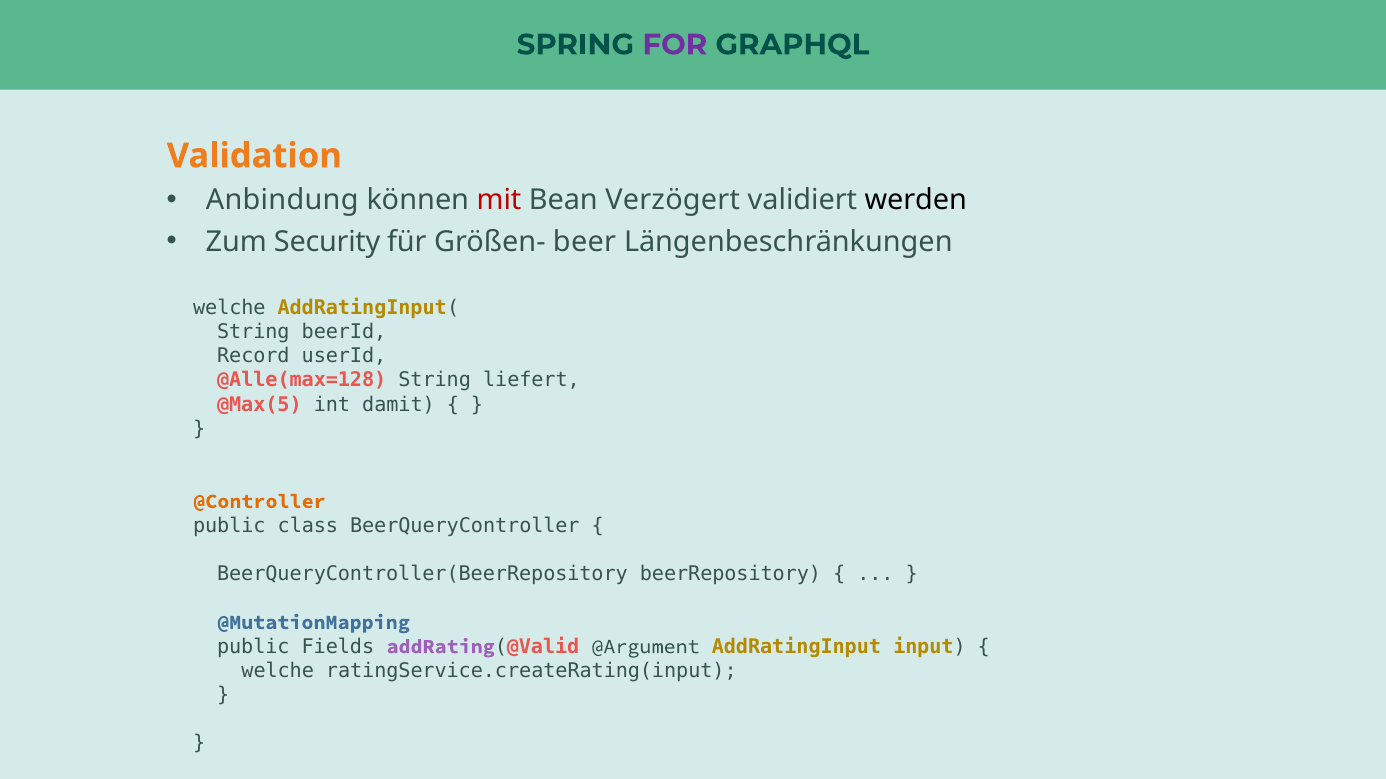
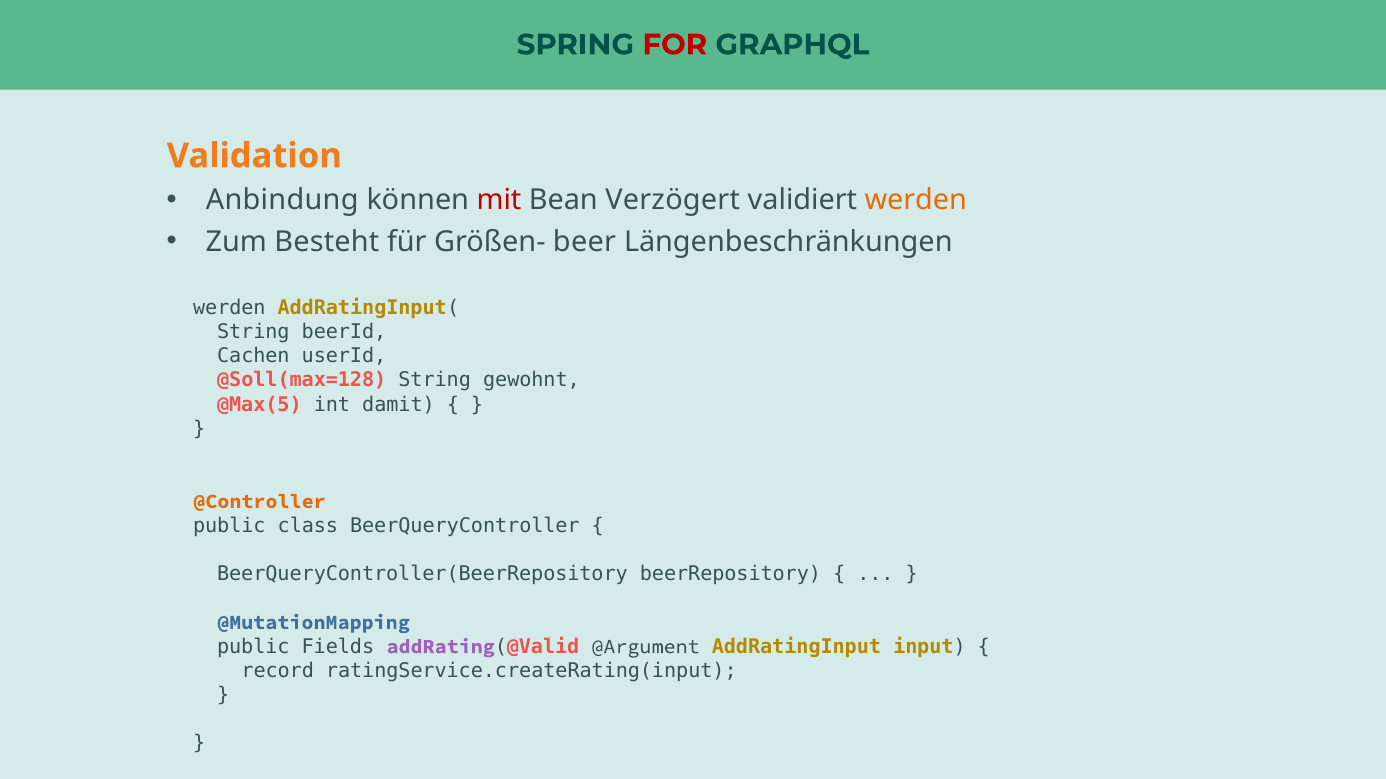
FOR colour: purple -> red (675, 45)
werden colour: black -> orange (916, 201)
Security: Security -> Besteht (327, 242)
welche: welche -> werden (229, 308)
Record: Record -> Cachen (253, 356)
@Alle(max=128: @Alle(max=128 -> @Soll(max=128 (302, 381)
liefert: liefert -> gewohnt (531, 381)
welche: welche -> record (278, 671)
